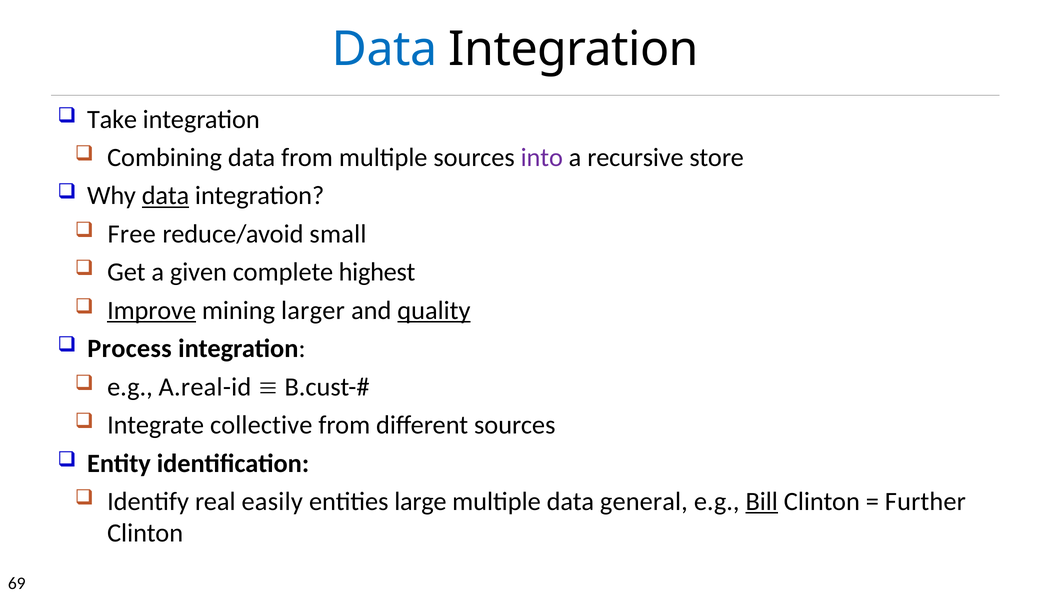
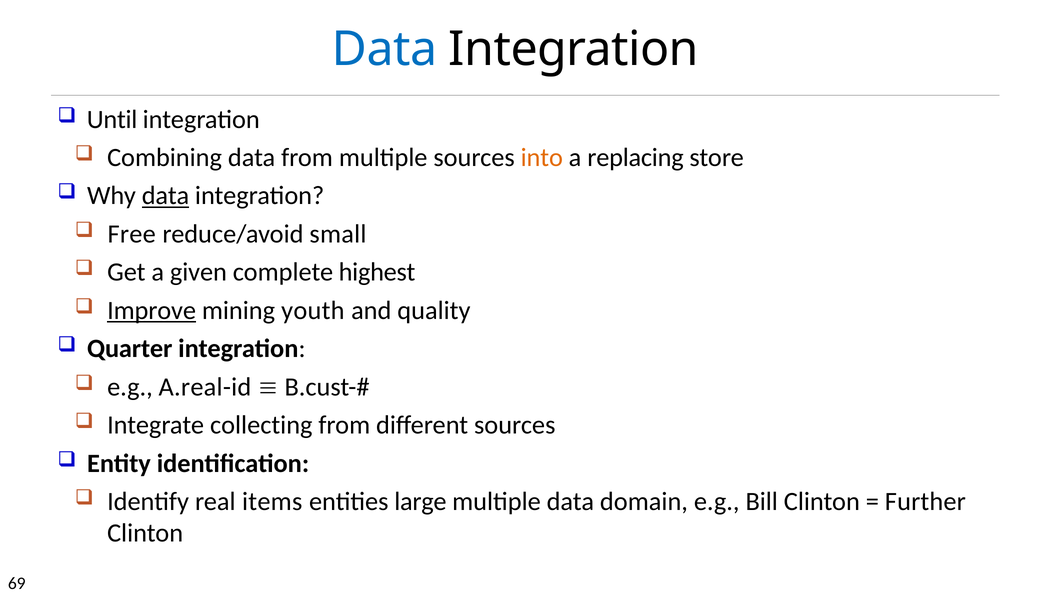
Take: Take -> Until (112, 119)
into colour: purple -> orange (542, 158)
recursive: recursive -> replacing (635, 158)
larger: larger -> youth (313, 310)
quality underline: present -> none (434, 310)
Process: Process -> Quarter (130, 349)
collective: collective -> collecting (261, 425)
easily: easily -> items (272, 501)
general: general -> domain (644, 501)
Bill underline: present -> none (762, 501)
